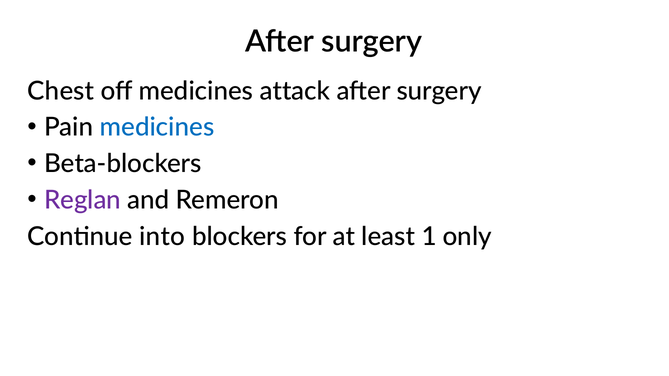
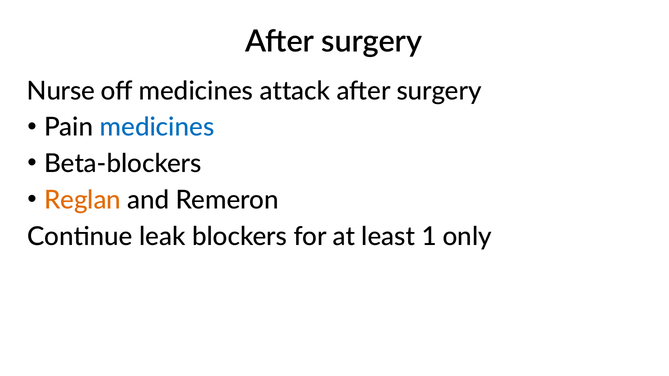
Chest: Chest -> Nurse (61, 91)
Reglan colour: purple -> orange (83, 200)
into: into -> leak (162, 237)
